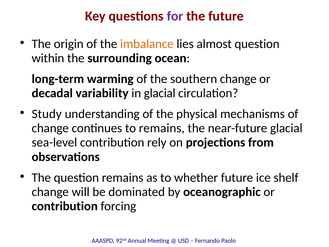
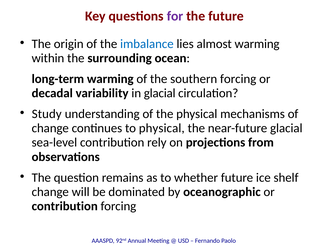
imbalance colour: orange -> blue (147, 44)
almost question: question -> warming (257, 44)
southern change: change -> forcing (238, 79)
to remains: remains -> physical (162, 128)
